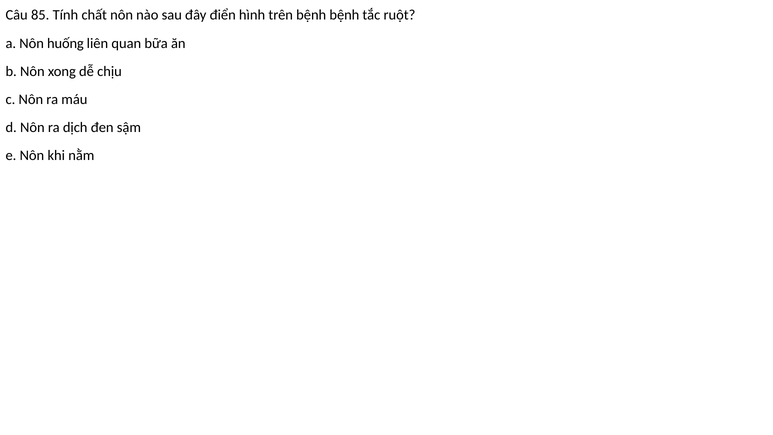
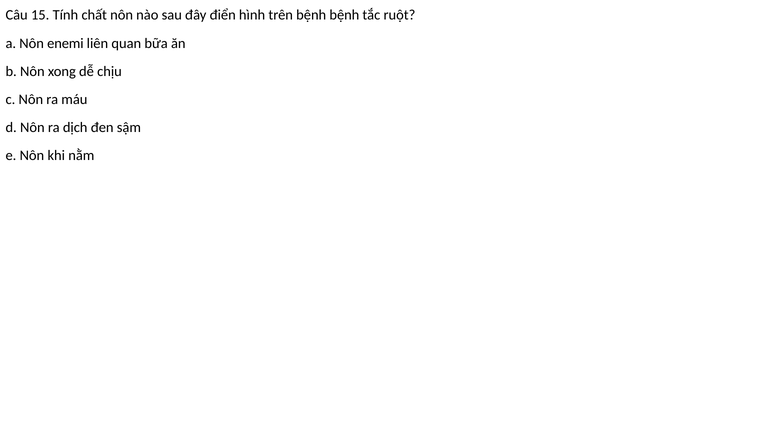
85: 85 -> 15 (40, 15)
huống: huống -> enemi (65, 43)
